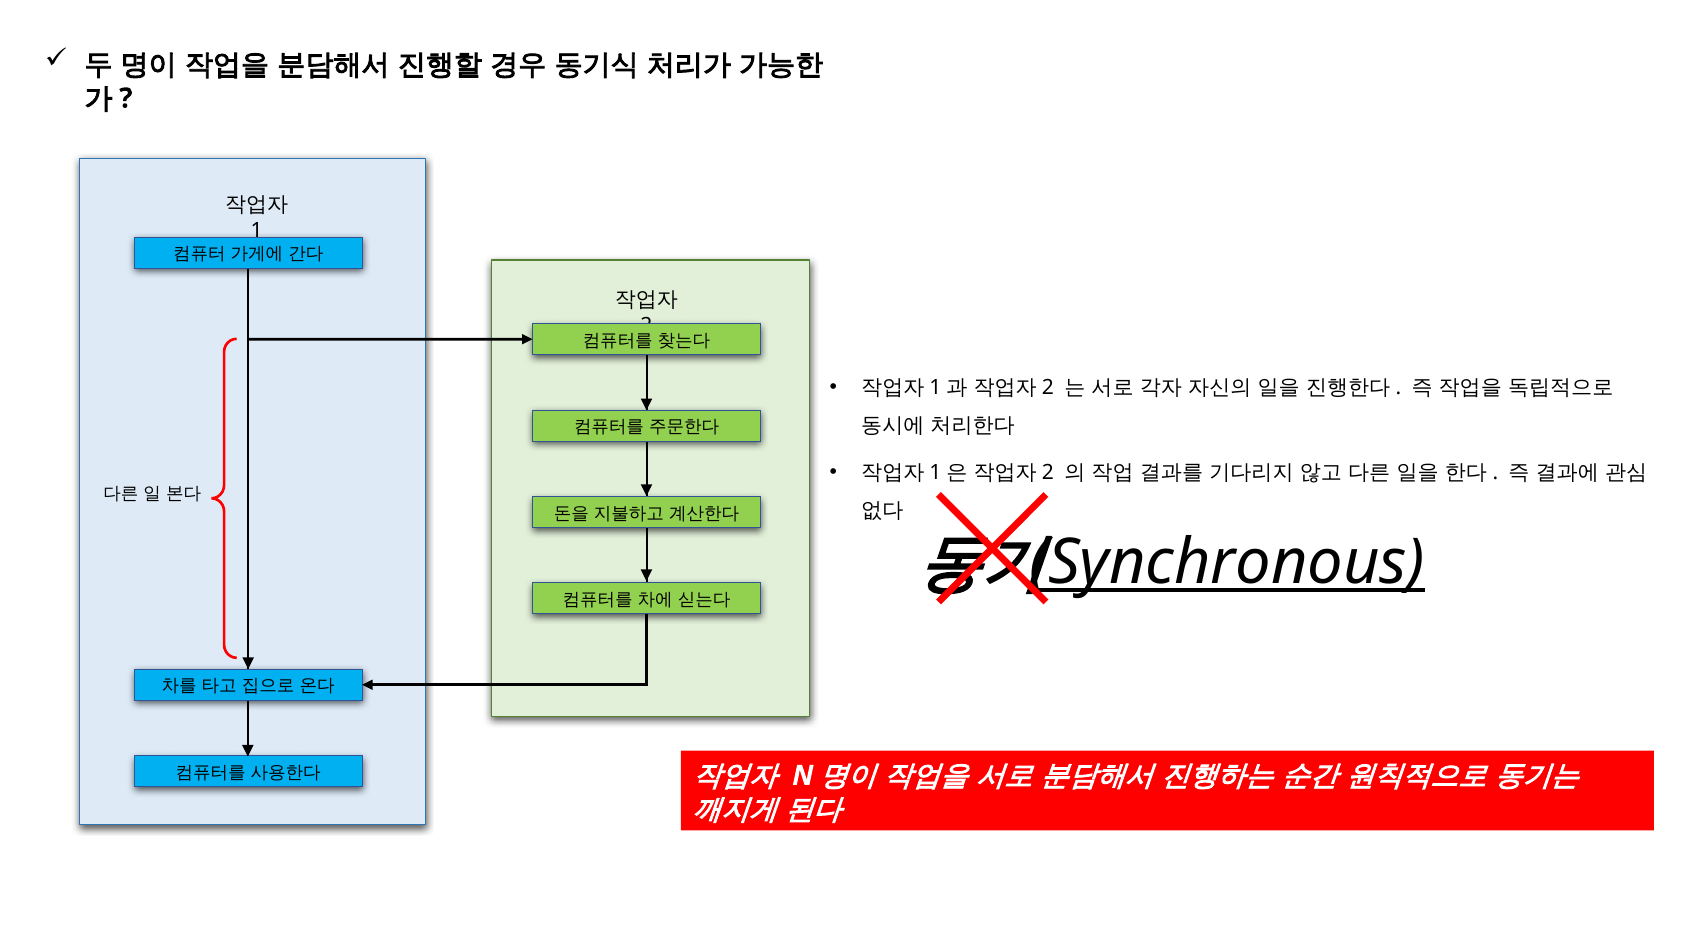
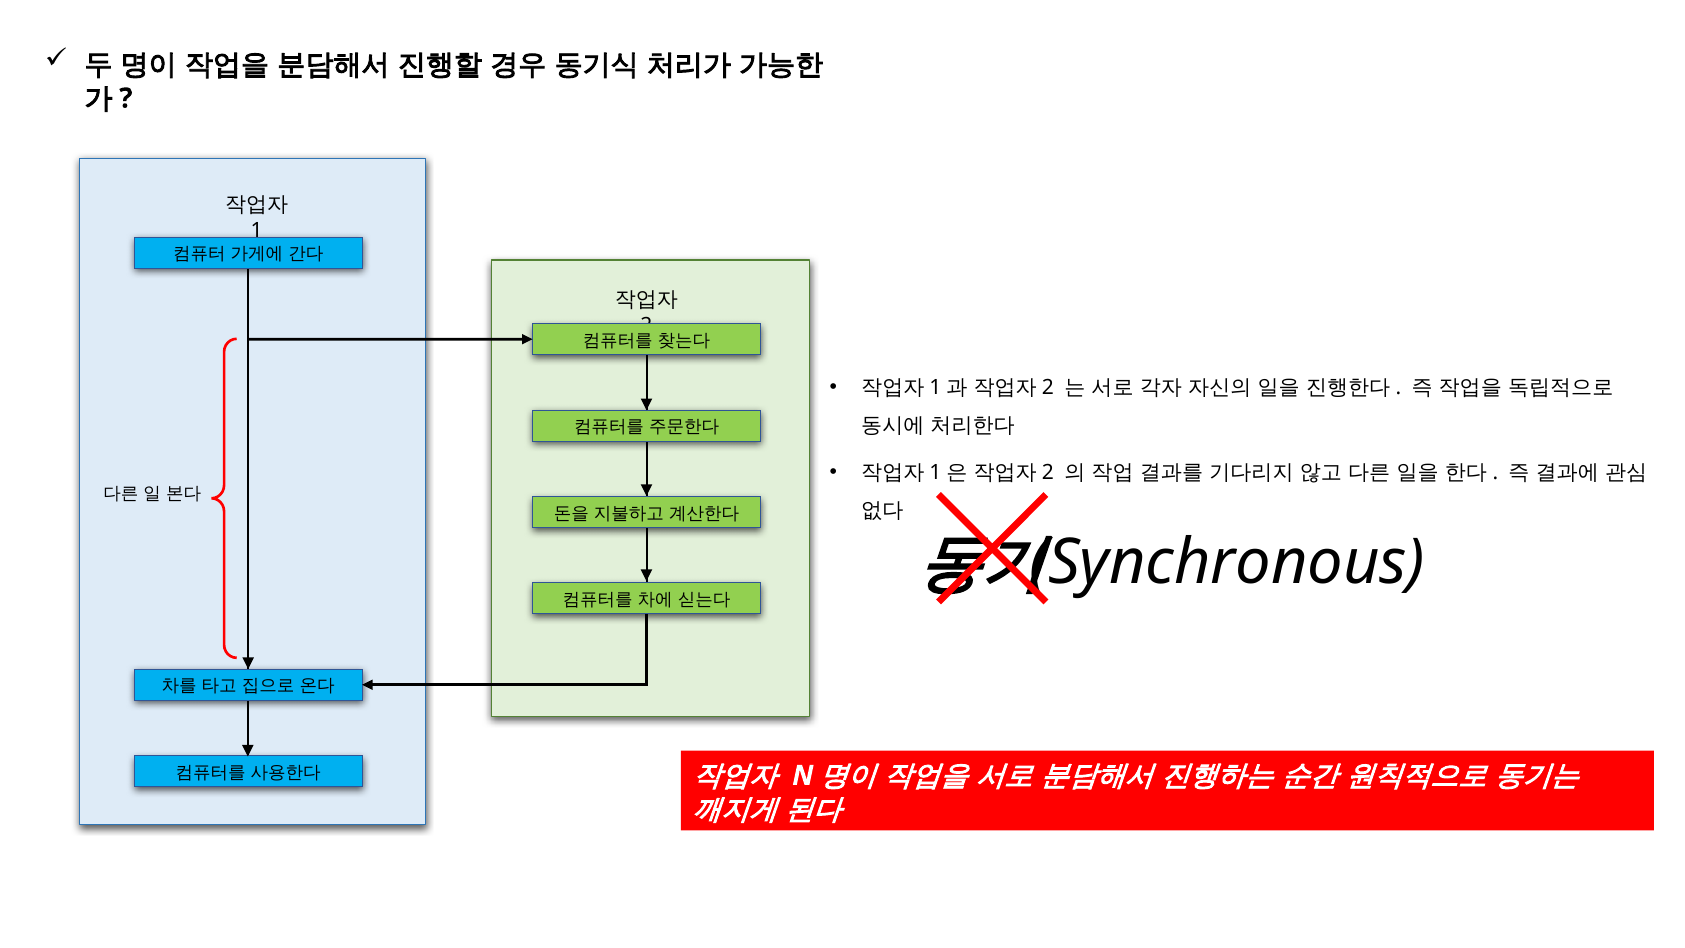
Synchronous underline: present -> none (1227, 563)
